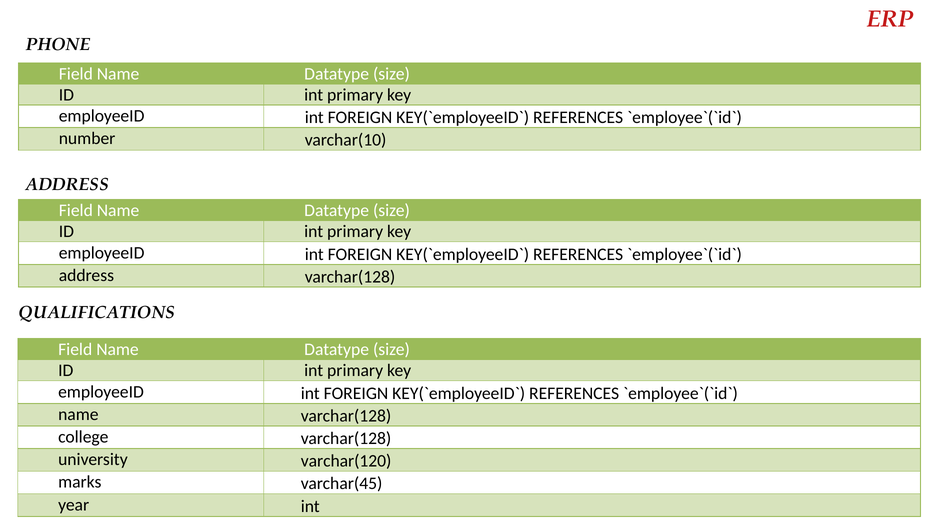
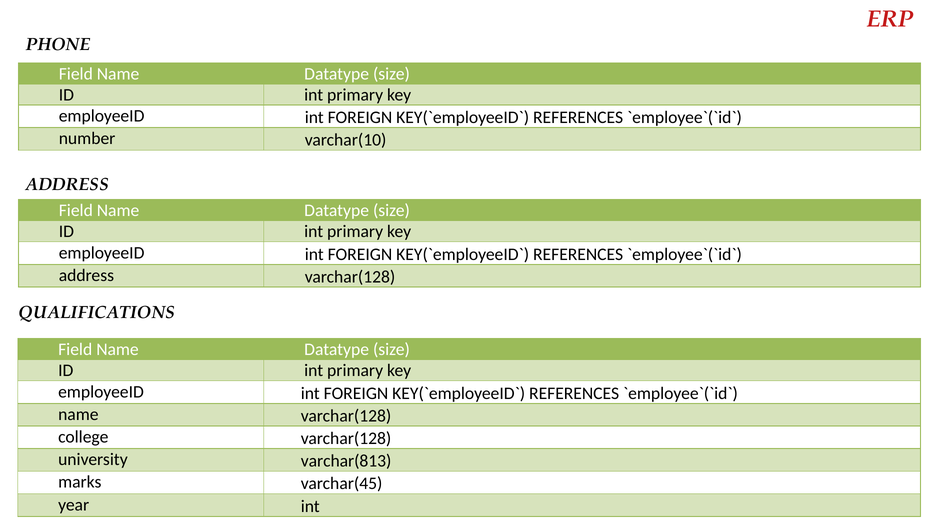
varchar(120: varchar(120 -> varchar(813 (346, 461)
